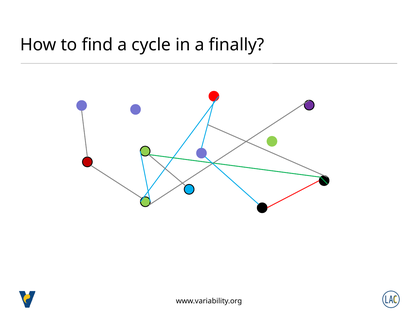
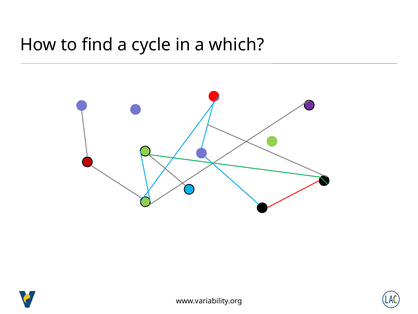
finally: finally -> which (237, 45)
